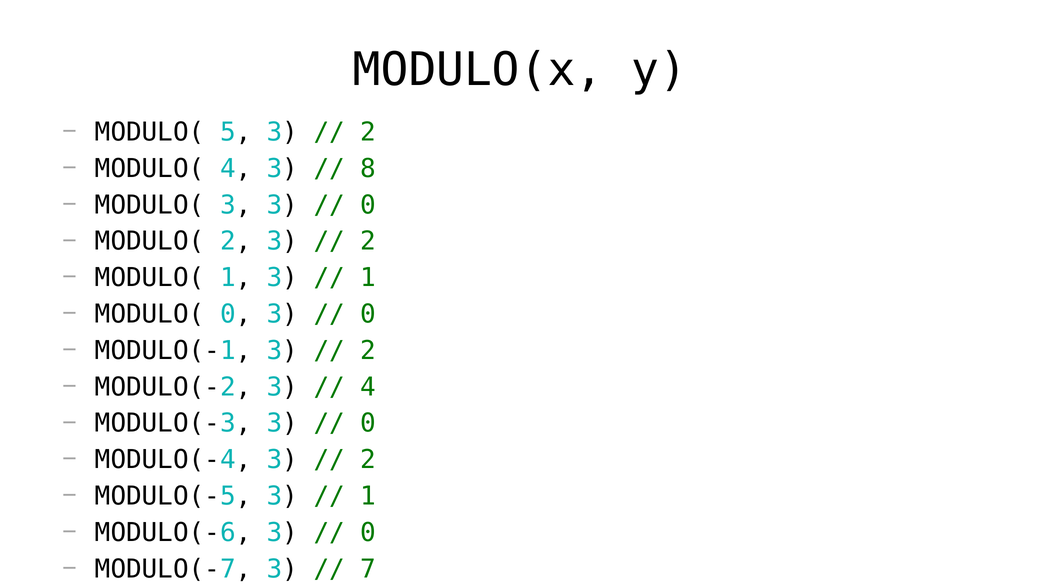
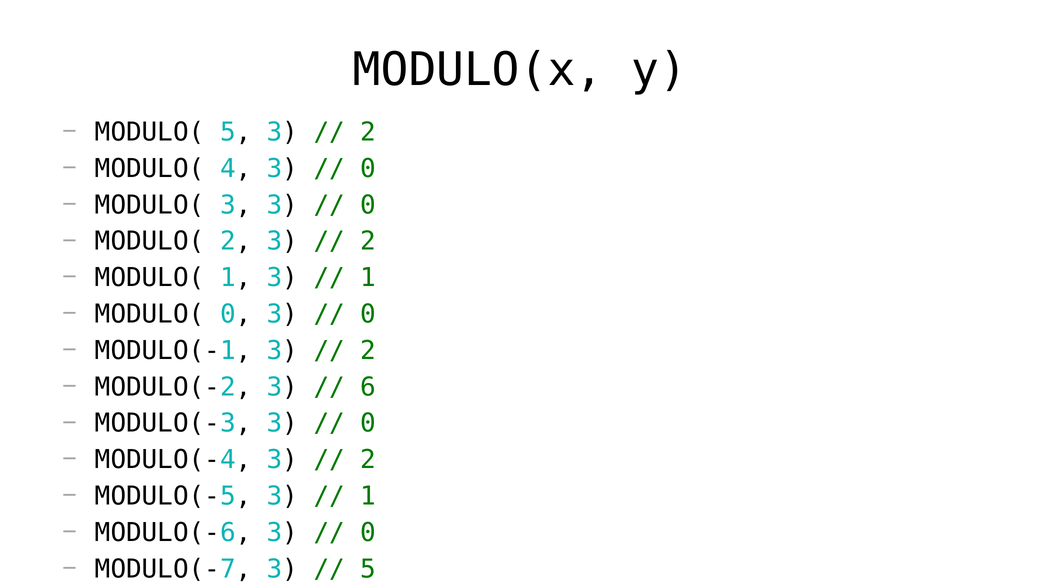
8: 8 -> 0 (368, 169)
4: 4 -> 6 (368, 387)
7: 7 -> 5 (368, 569)
